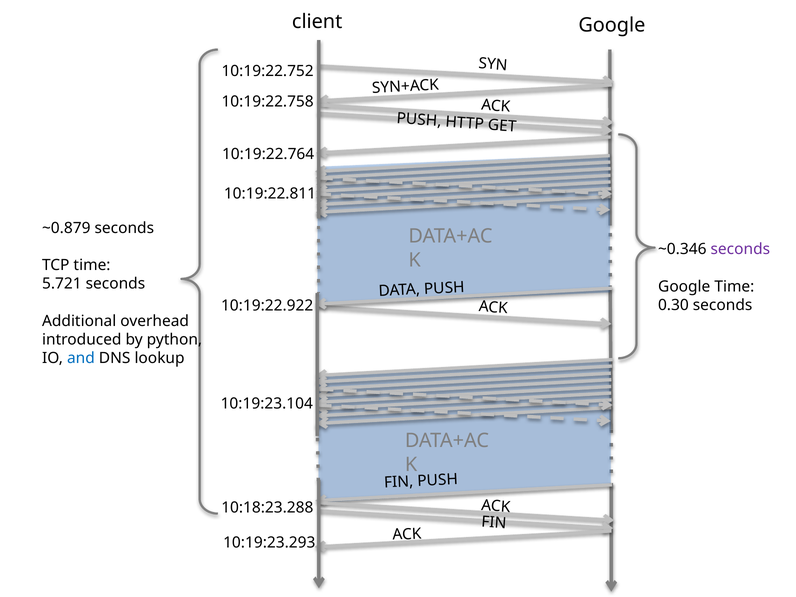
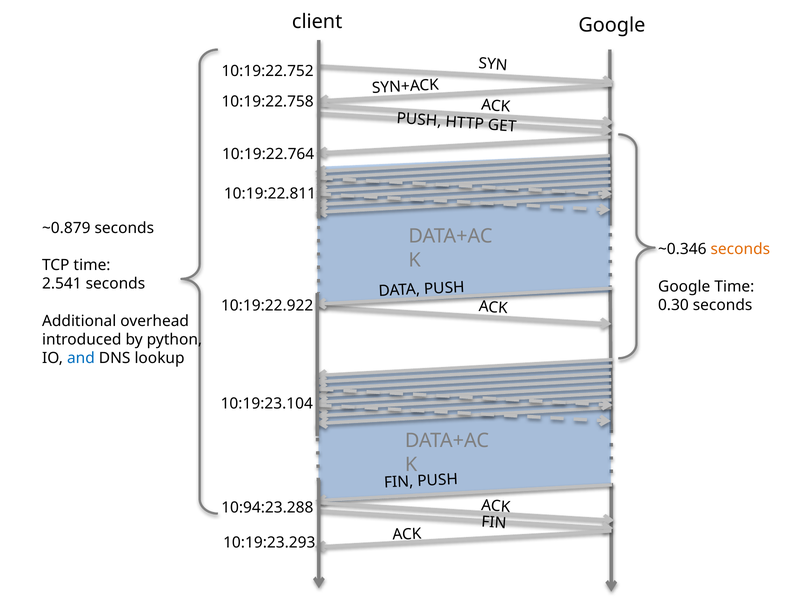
seconds colour: purple -> orange (740, 249)
5.721: 5.721 -> 2.541 (62, 284)
10:18:23.288: 10:18:23.288 -> 10:94:23.288 (267, 508)
